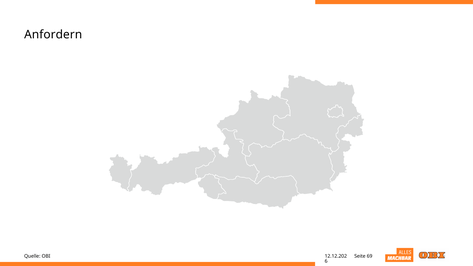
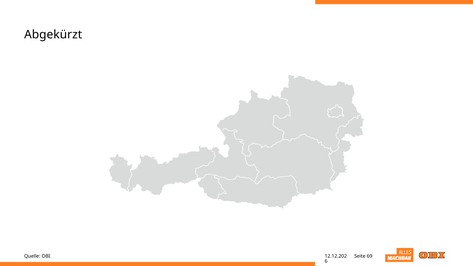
Anfordern: Anfordern -> Abgekürzt (53, 35)
